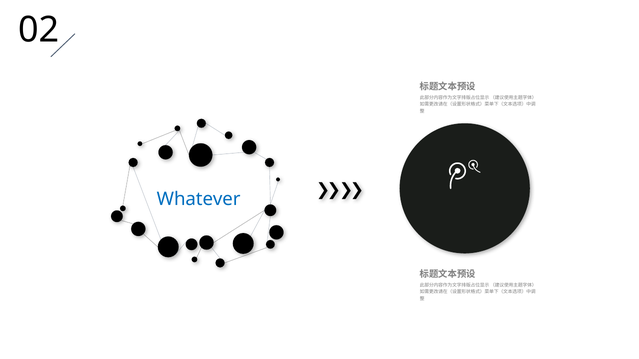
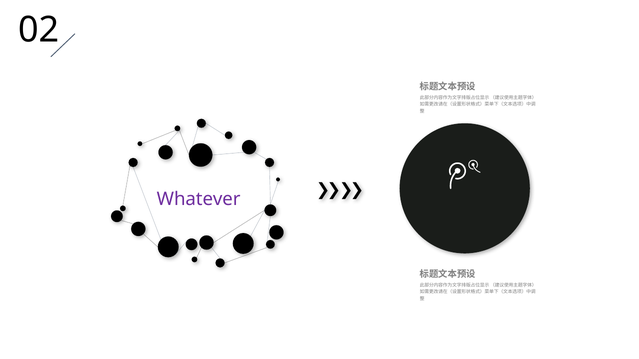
Whatever colour: blue -> purple (199, 200)
